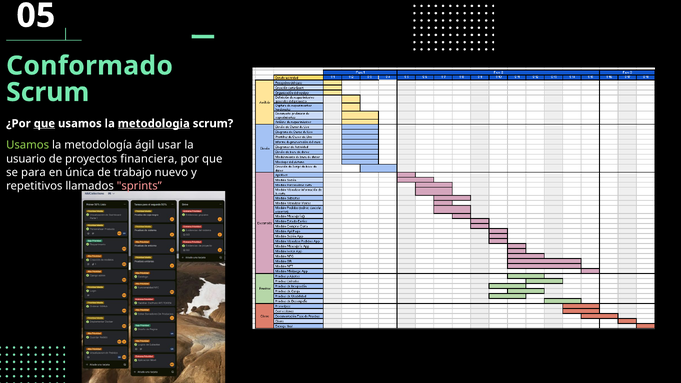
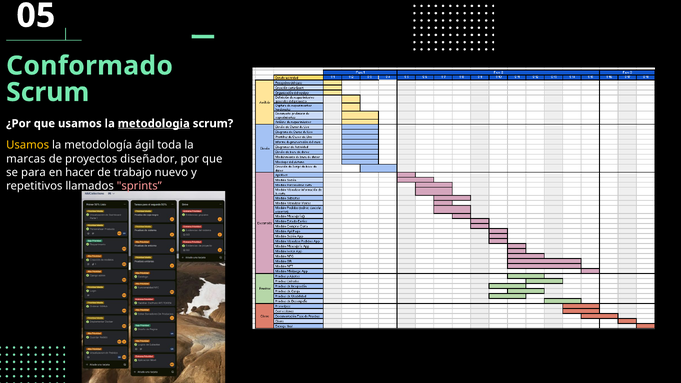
que underline: present -> none (44, 124)
Usamos colour: light green -> yellow (28, 145)
usar: usar -> toda (169, 145)
usuario: usuario -> marcas (26, 159)
financiera: financiera -> diseñador (149, 159)
única: única -> hacer (80, 172)
